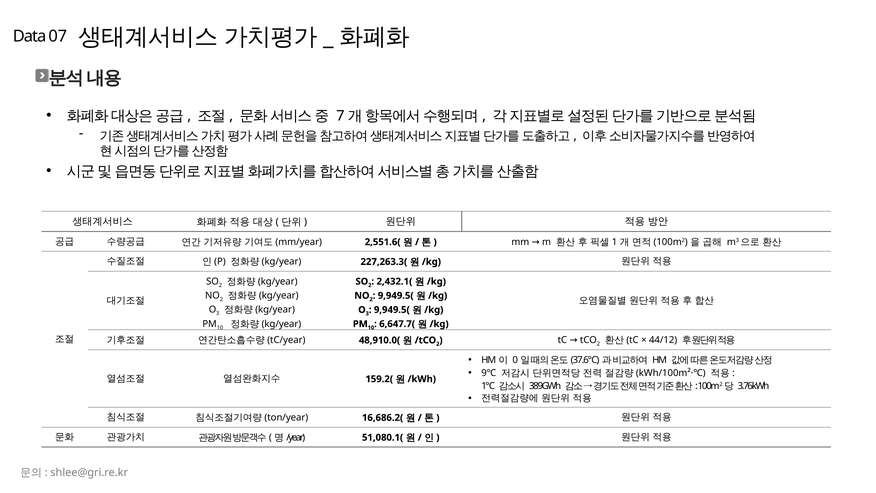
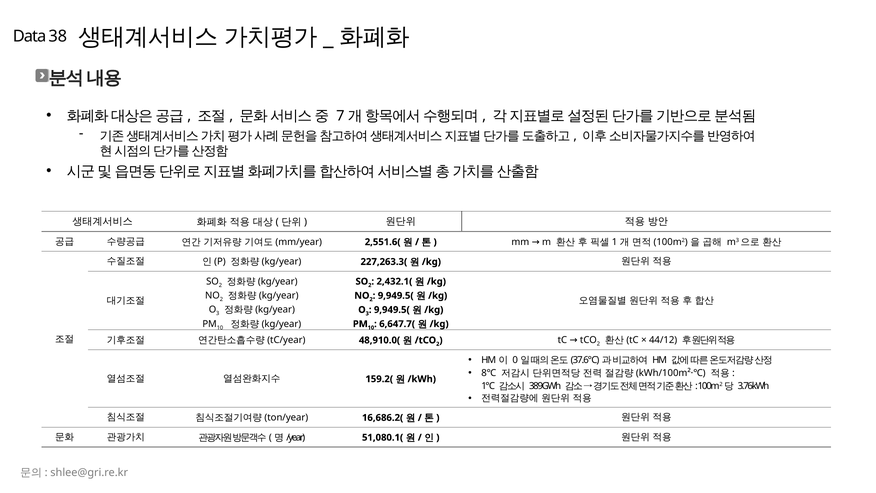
07: 07 -> 38 (58, 37)
9℃: 9℃ -> 8℃ (489, 373)
